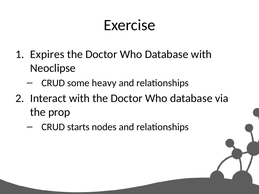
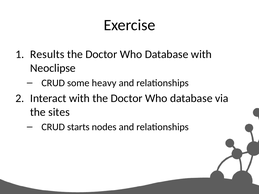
Expires: Expires -> Results (47, 54)
prop: prop -> sites (59, 112)
